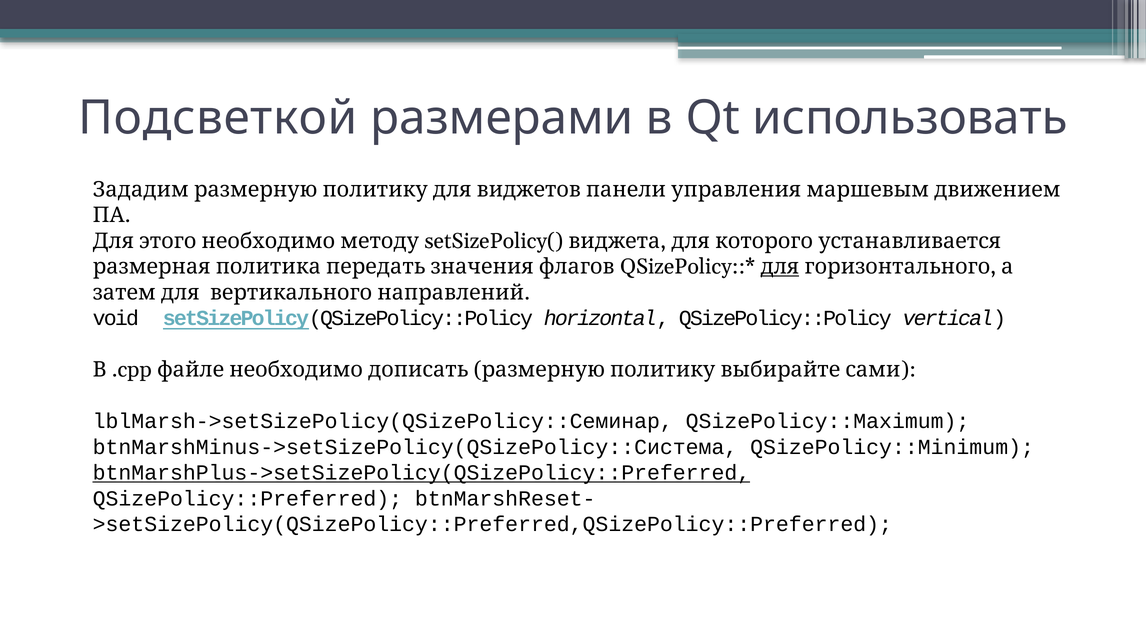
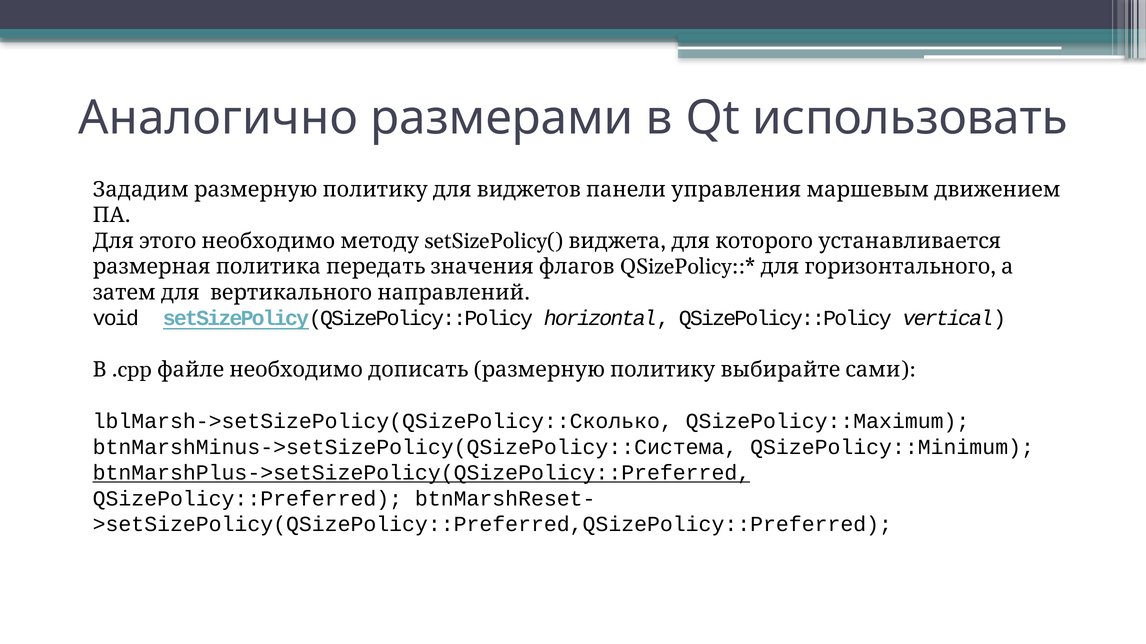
Подсветкой: Подсветкой -> Аналогично (218, 118)
для underline: present -> none (780, 267)
lblMarsh->setSizePolicy(QSizePolicy::Семинар: lblMarsh->setSizePolicy(QSizePolicy::Семинар -> lblMarsh->setSizePolicy(QSizePolicy::Сколько (383, 422)
